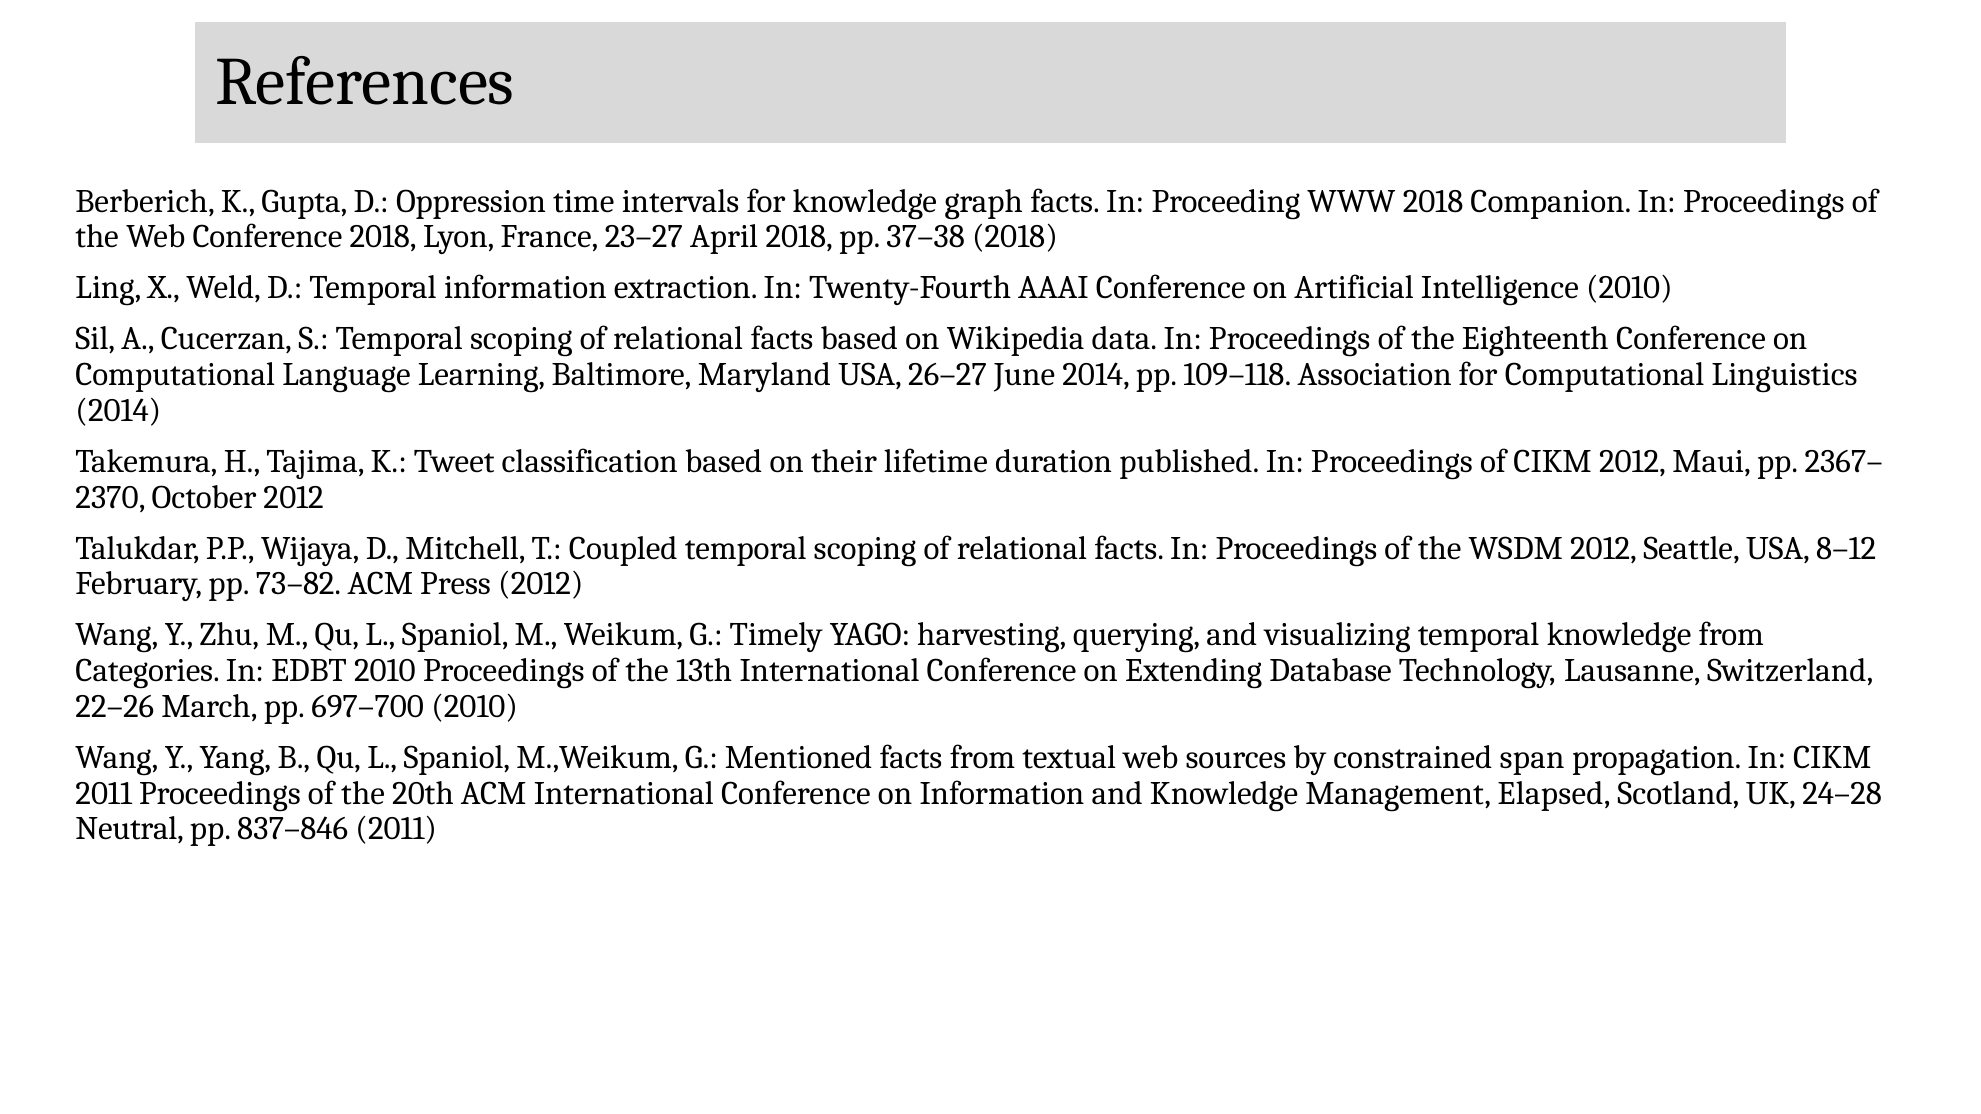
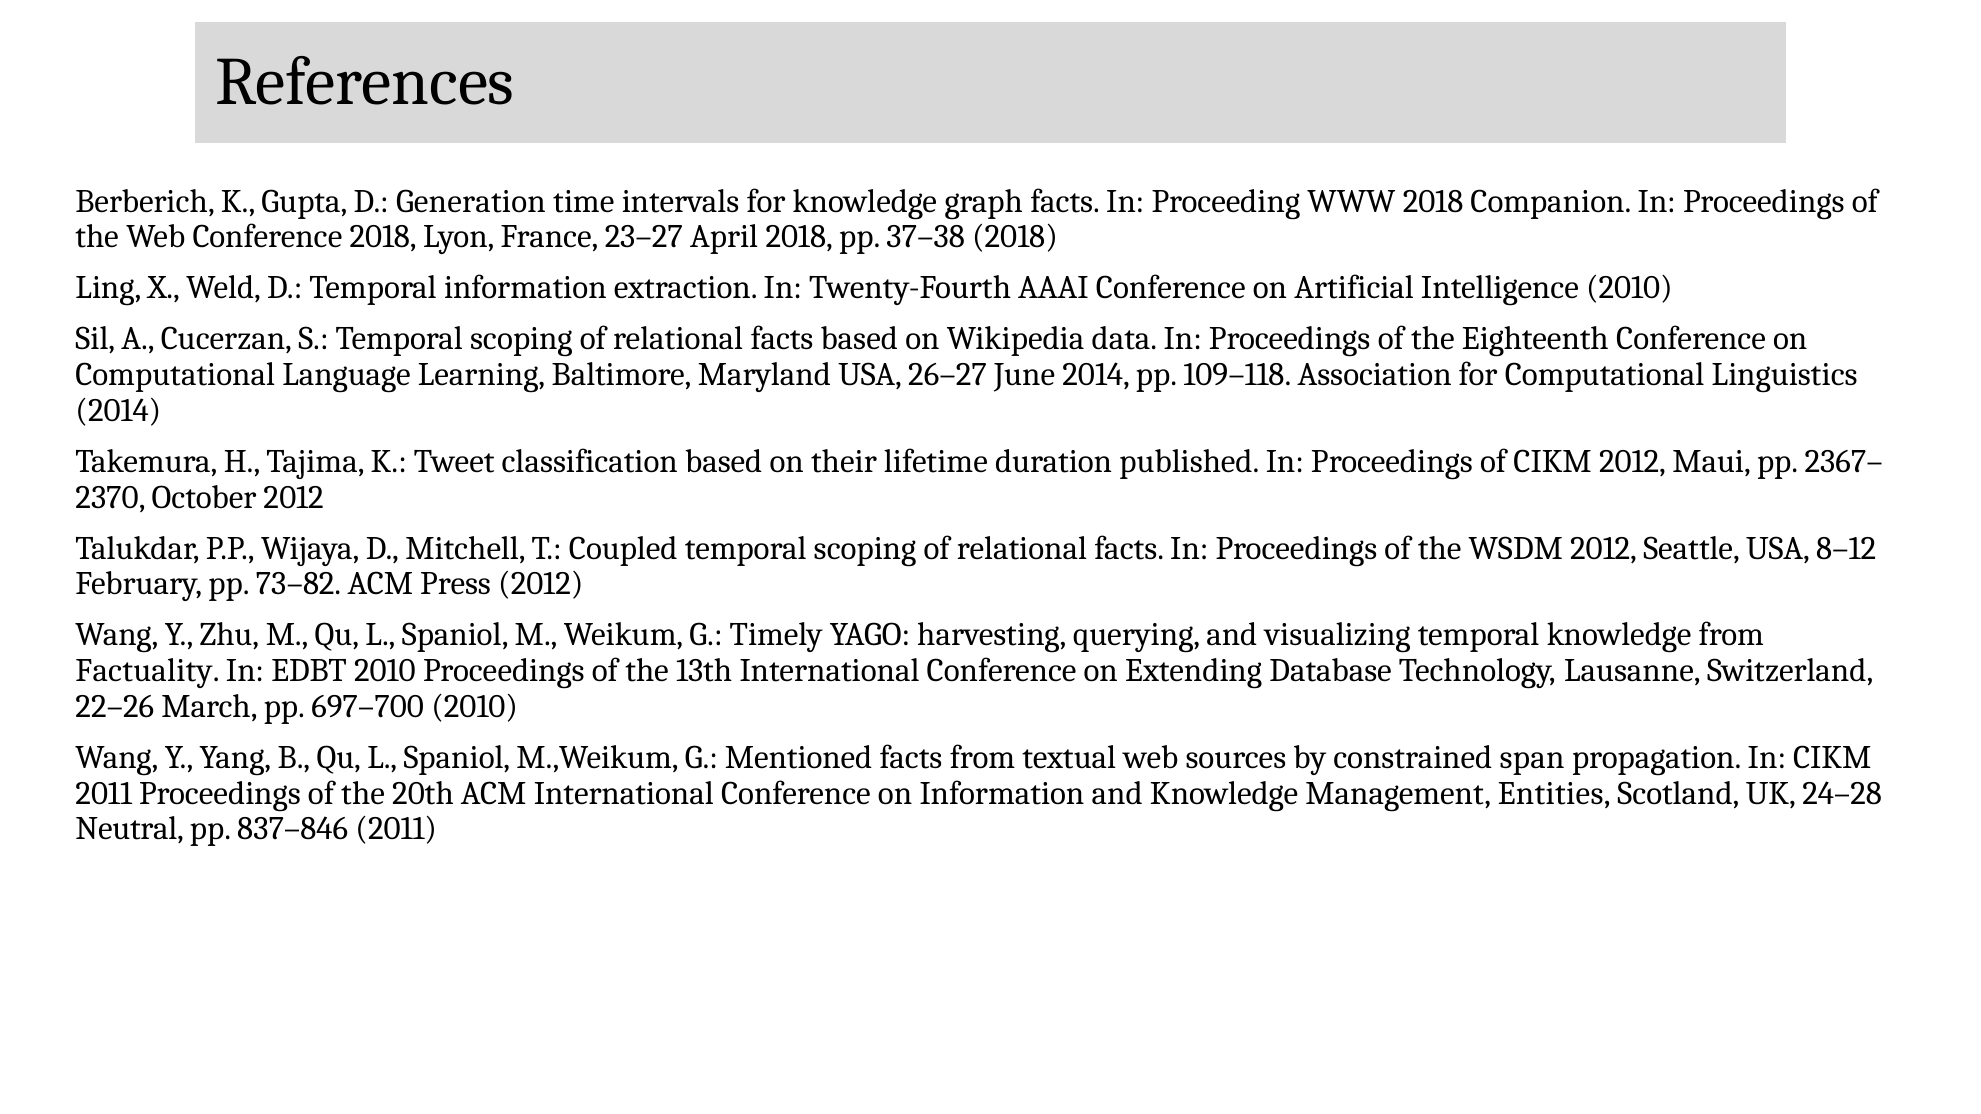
Oppression: Oppression -> Generation (471, 201)
Categories: Categories -> Factuality (148, 671)
Elapsed: Elapsed -> Entities (1554, 793)
